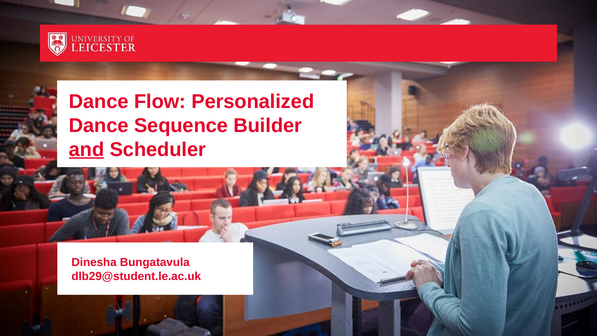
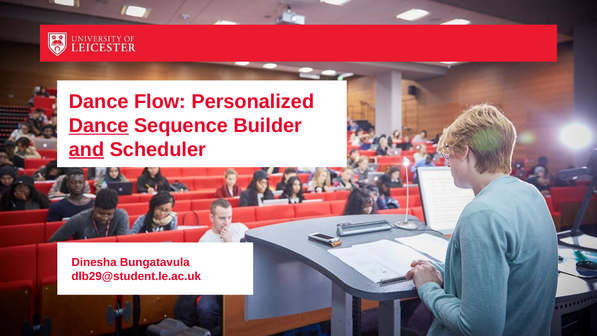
Dance underline: none -> present (99, 126)
